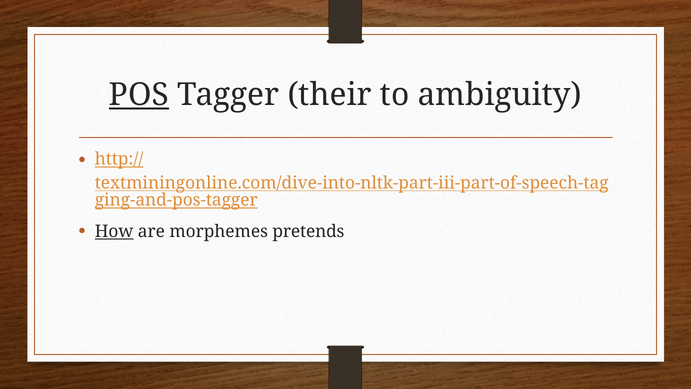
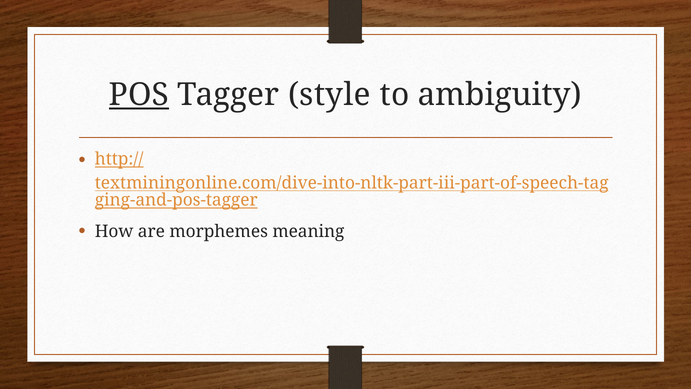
their: their -> style (329, 95)
How underline: present -> none (114, 231)
pretends: pretends -> meaning (308, 231)
